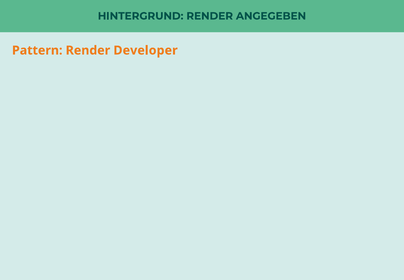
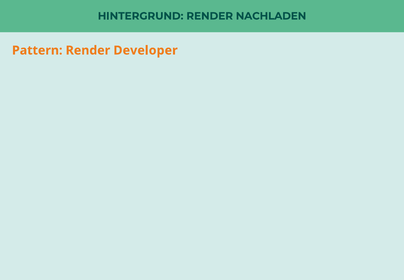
ANGEGEBEN: ANGEGEBEN -> NACHLADEN (271, 16)
